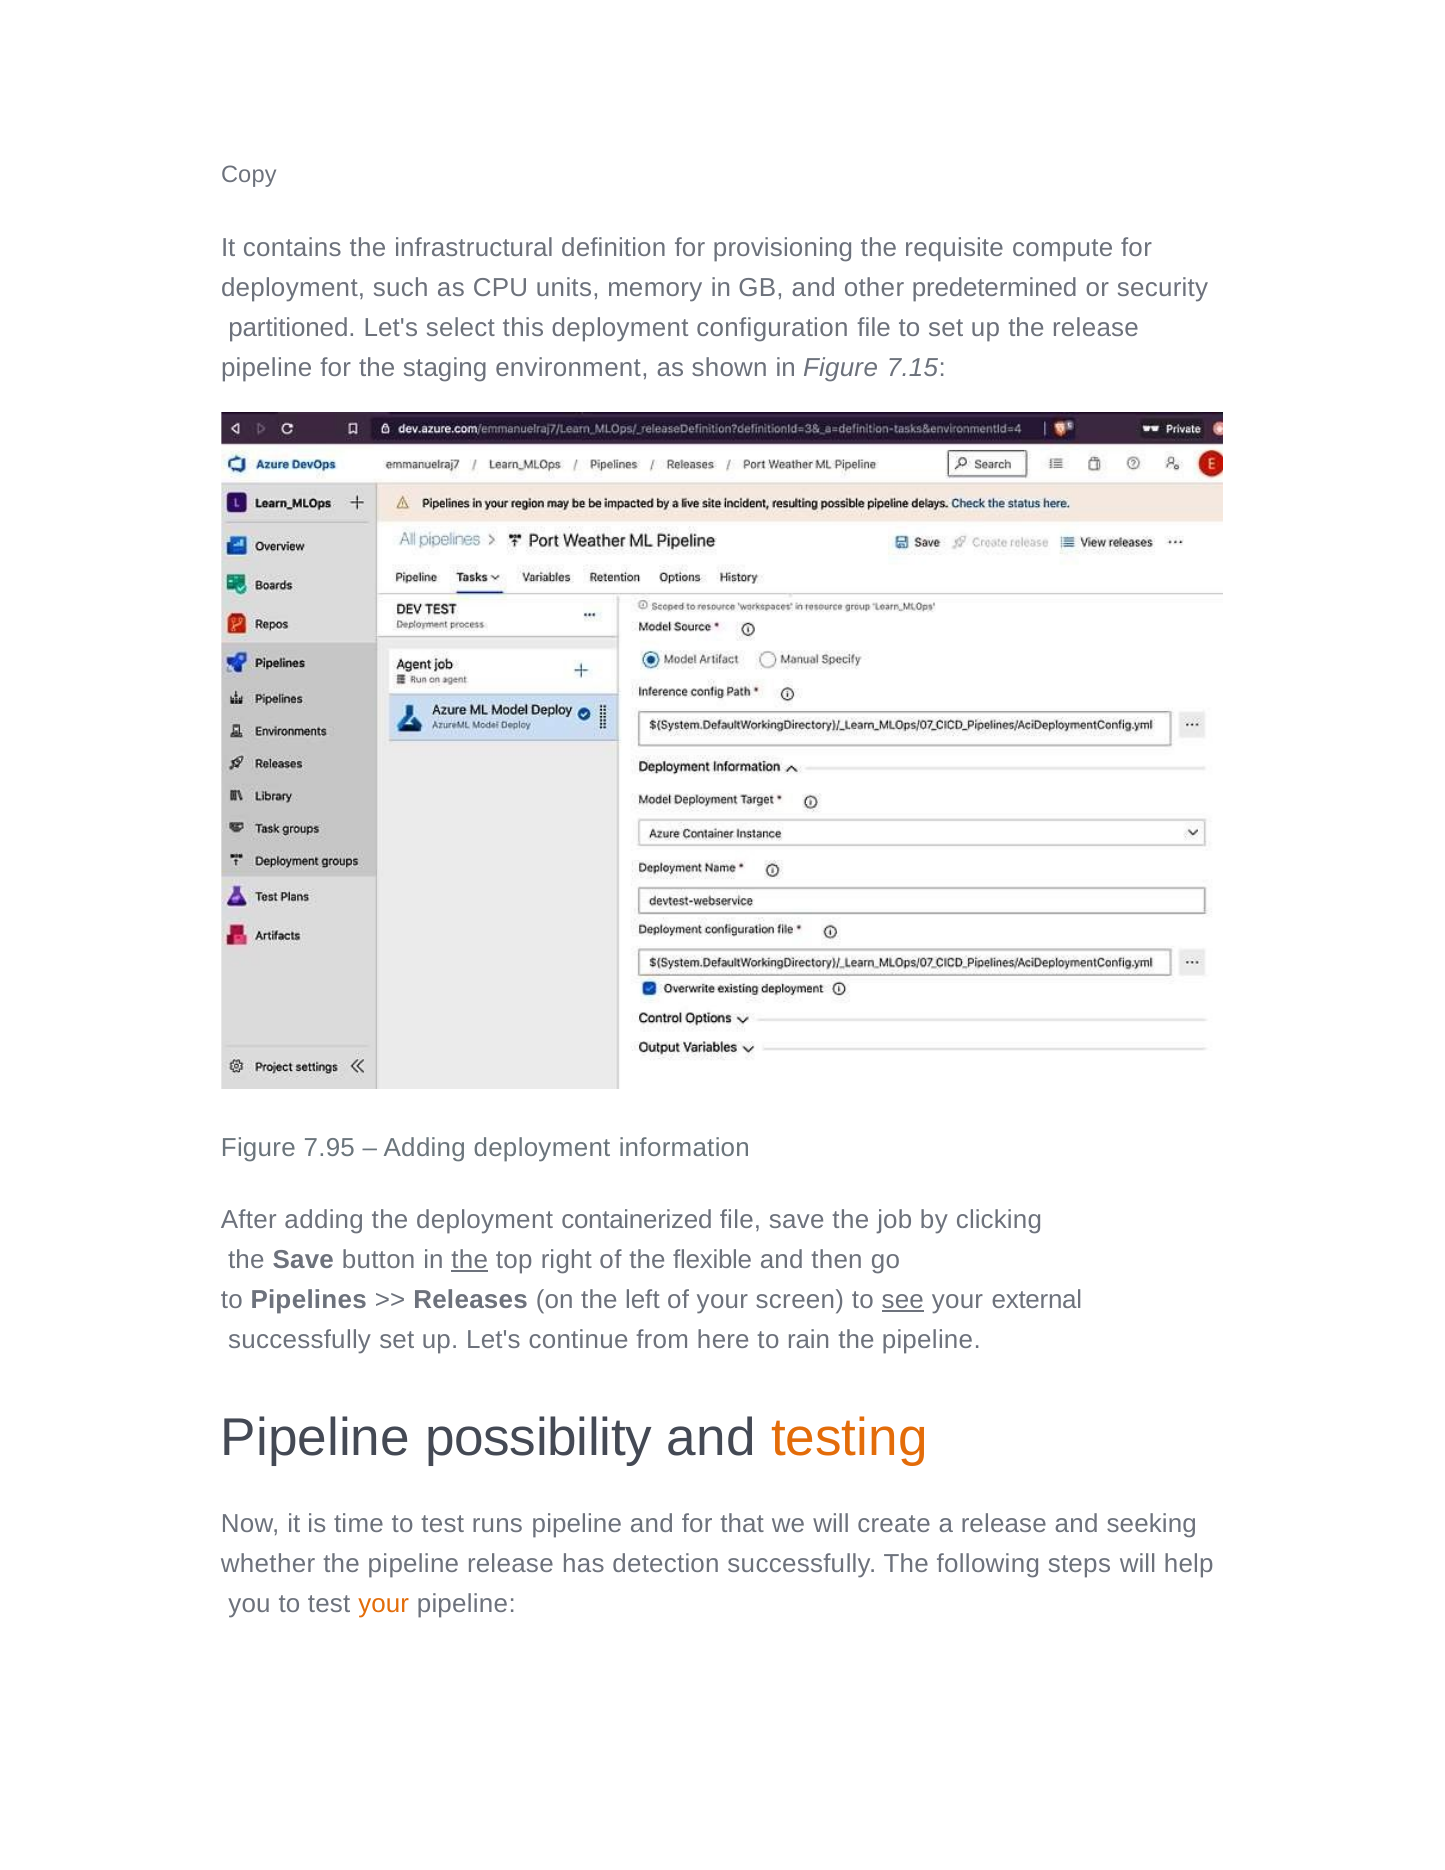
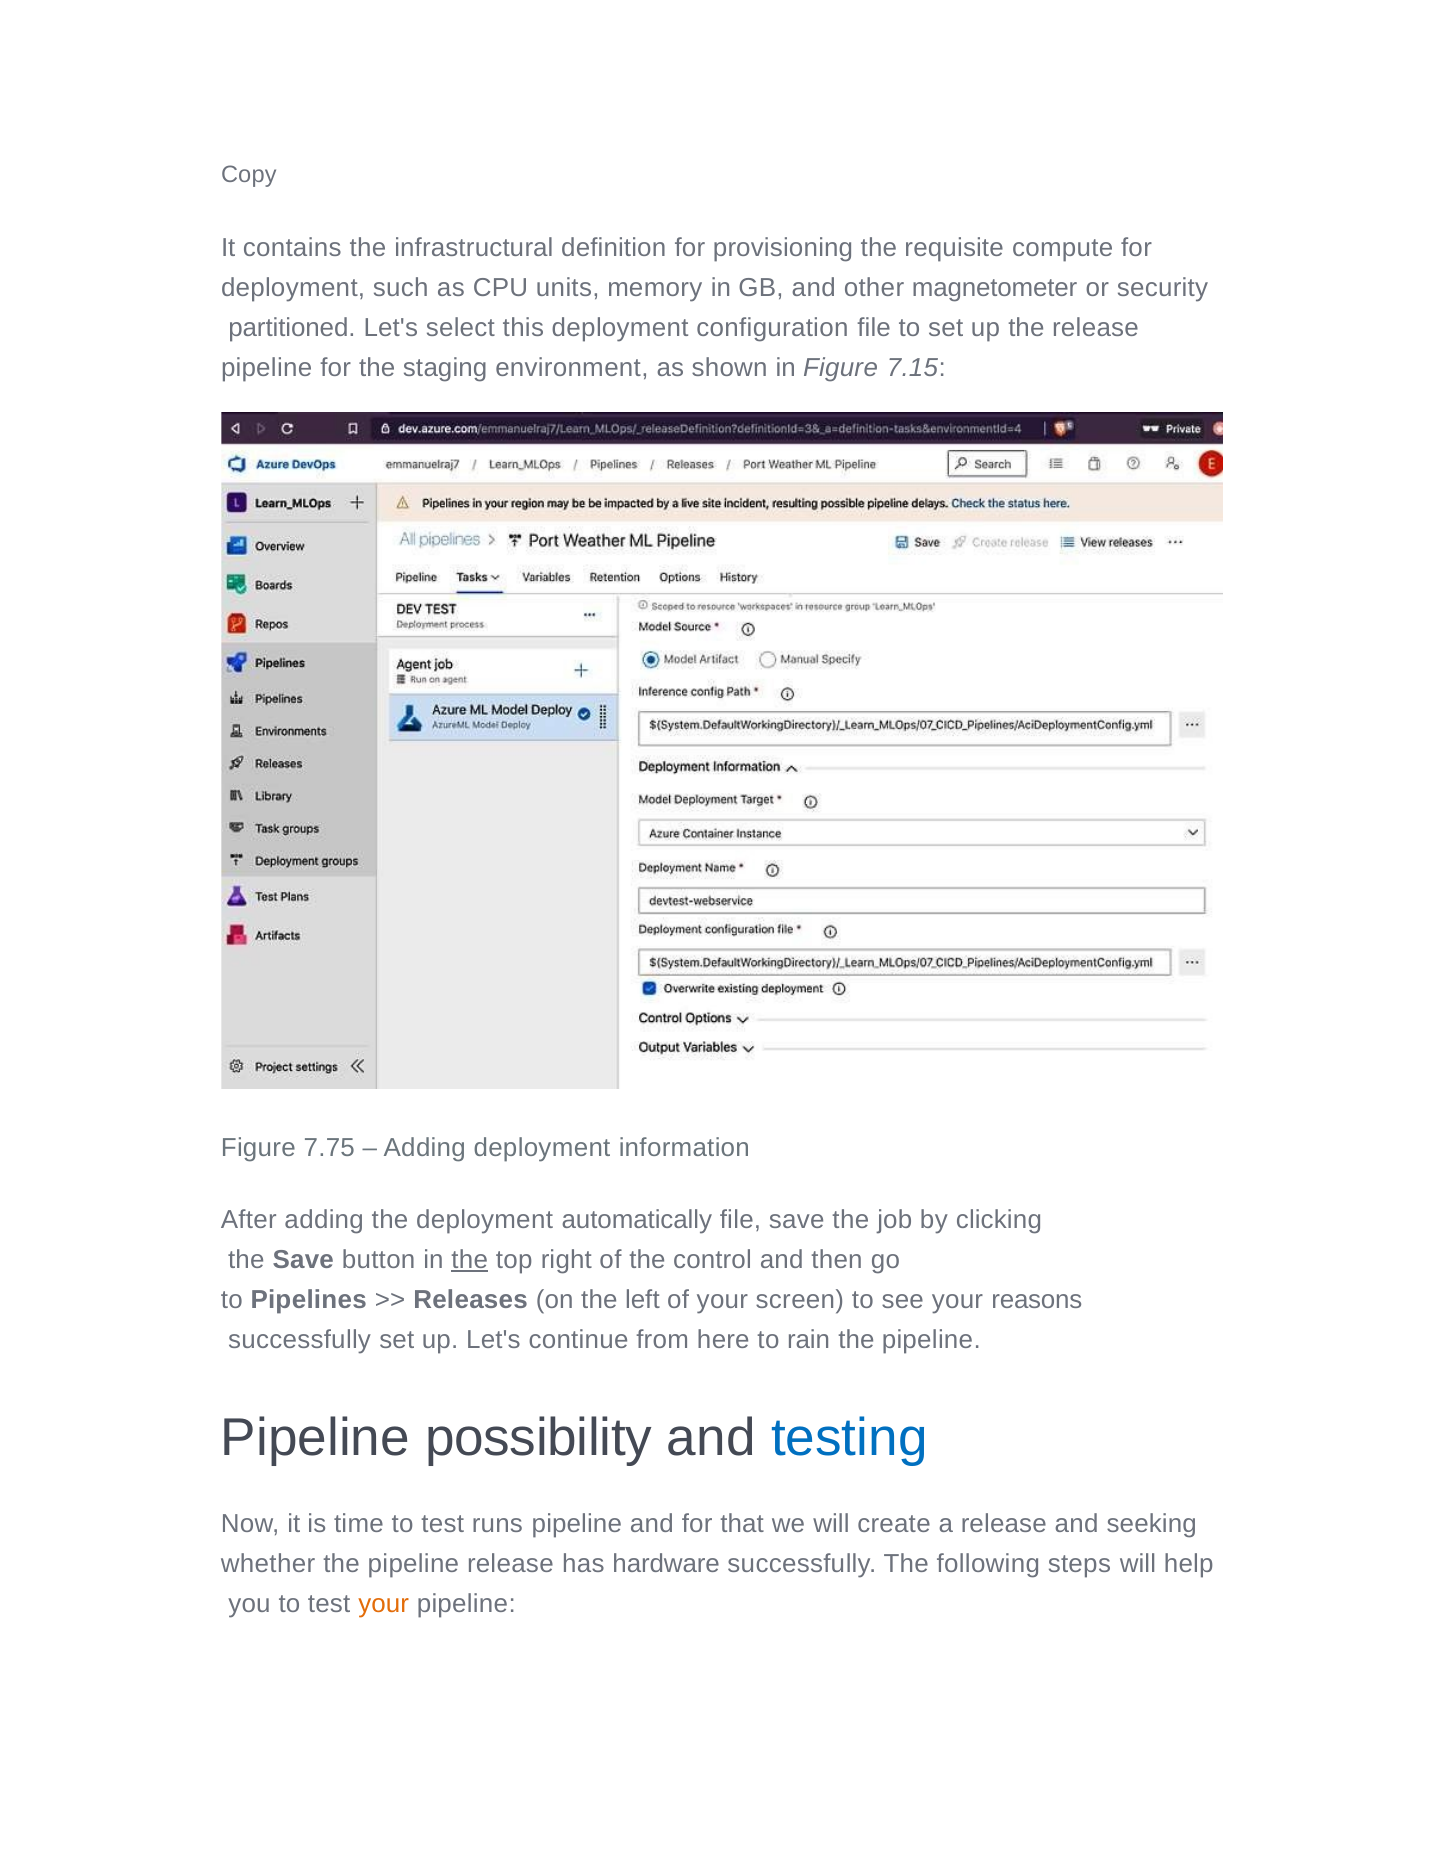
predetermined: predetermined -> magnetometer (995, 288)
7.95: 7.95 -> 7.75 (329, 1148)
containerized: containerized -> automatically (637, 1220)
flexible: flexible -> control (713, 1260)
see underline: present -> none (903, 1300)
external: external -> reasons (1037, 1300)
testing colour: orange -> blue (849, 1438)
detection: detection -> hardware (666, 1564)
